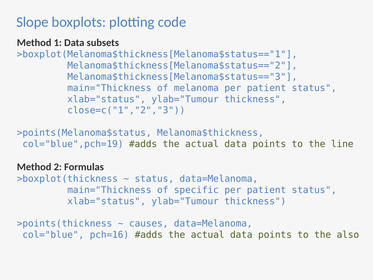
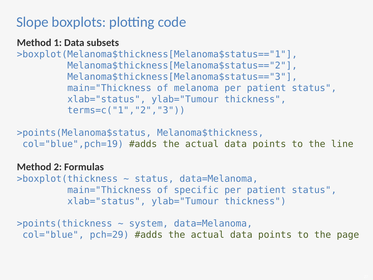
close=c("1","2","3: close=c("1","2","3 -> terms=c("1","2","3 (126, 110)
causes: causes -> system (149, 223)
pch=16: pch=16 -> pch=29 (109, 235)
also: also -> page (348, 235)
